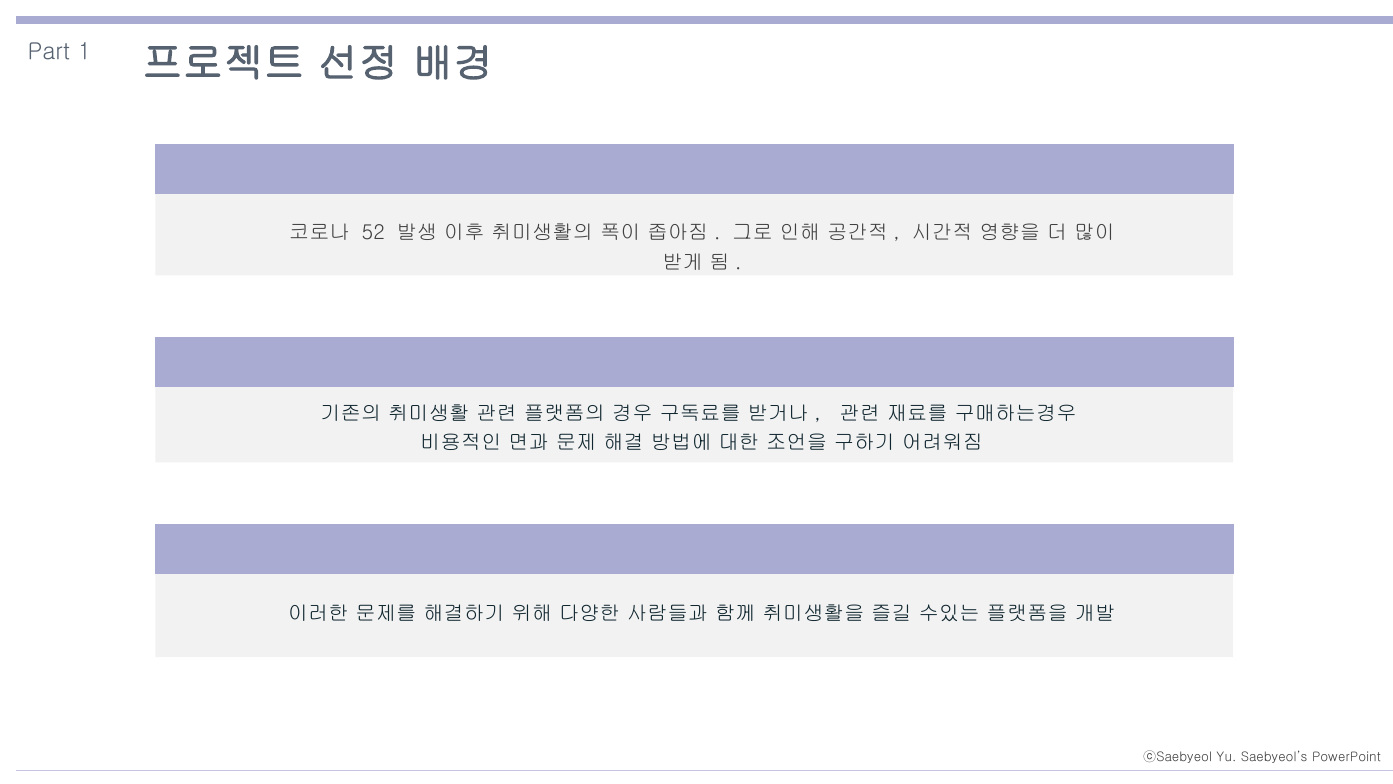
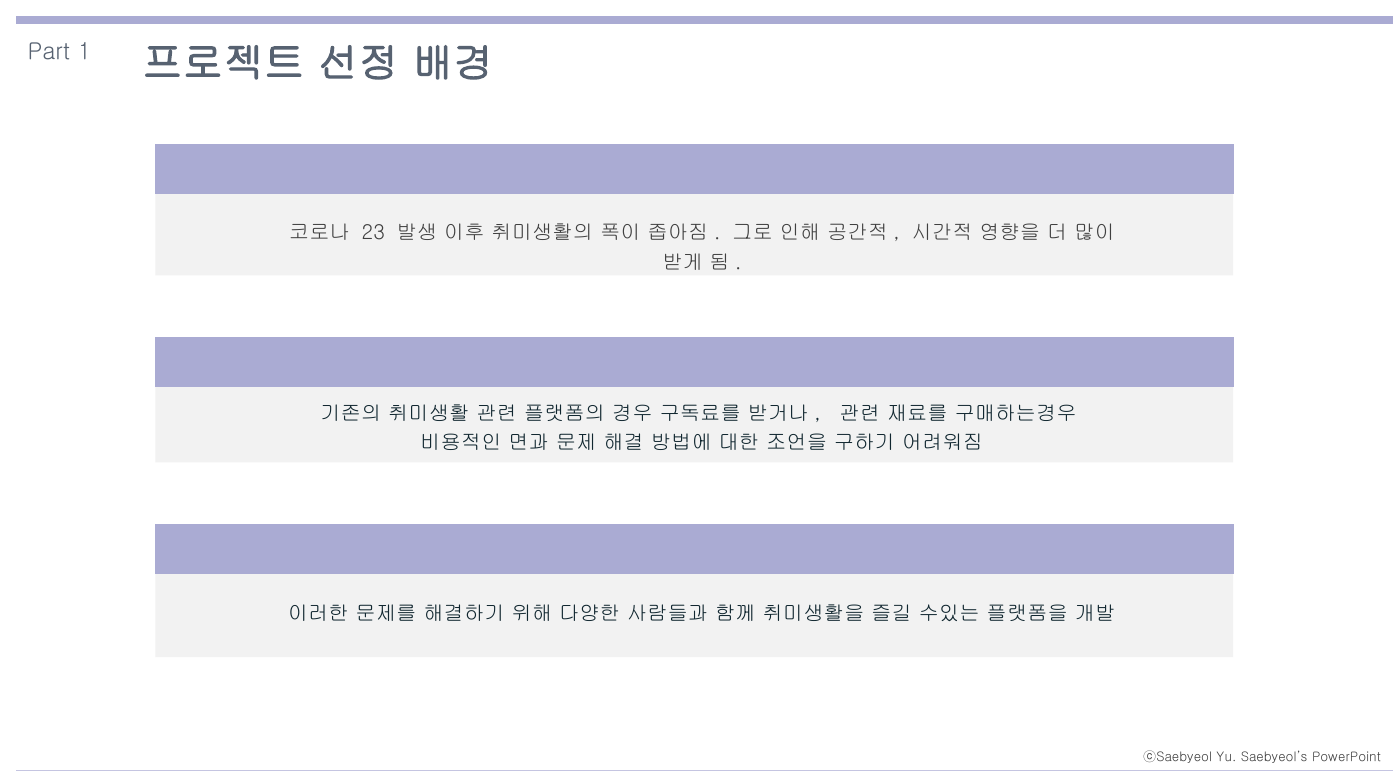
52: 52 -> 23 (373, 233)
